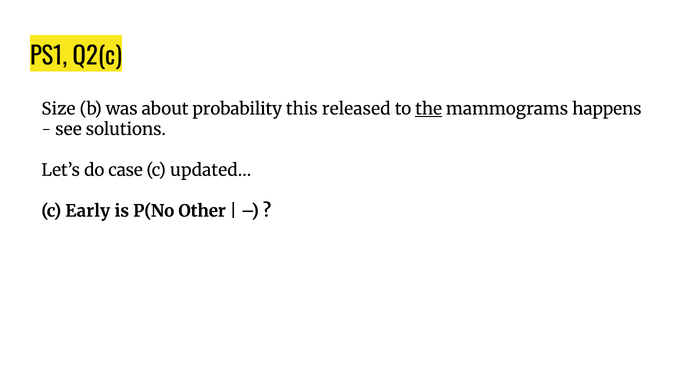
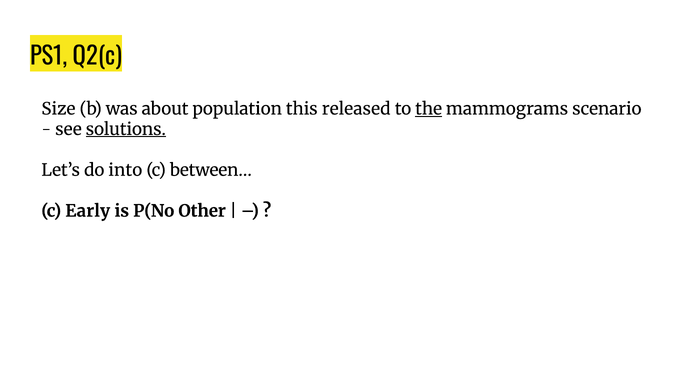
probability: probability -> population (237, 109)
happens: happens -> scenario (607, 109)
solutions underline: none -> present (126, 130)
case: case -> into (125, 171)
updated…: updated… -> between… (211, 171)
